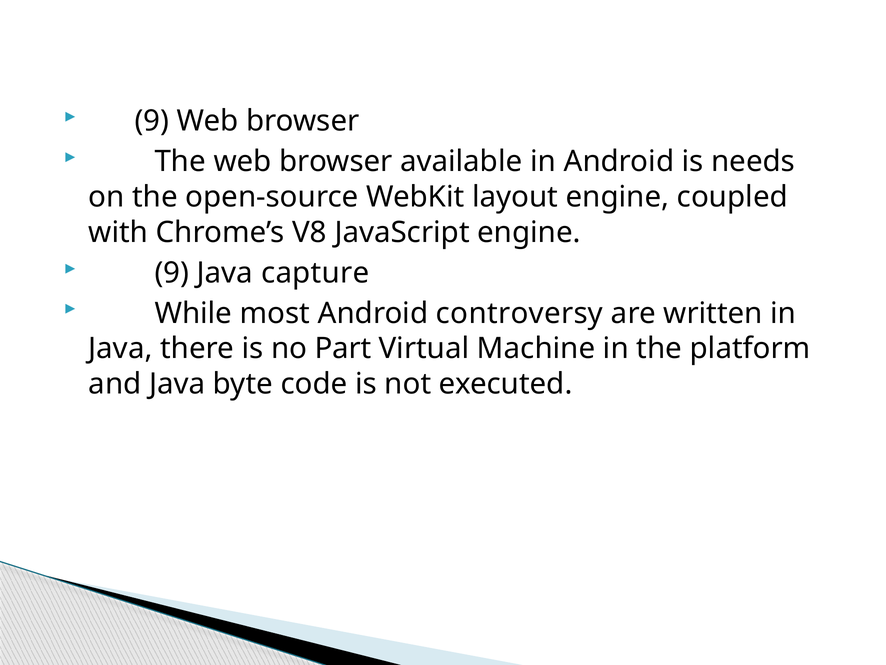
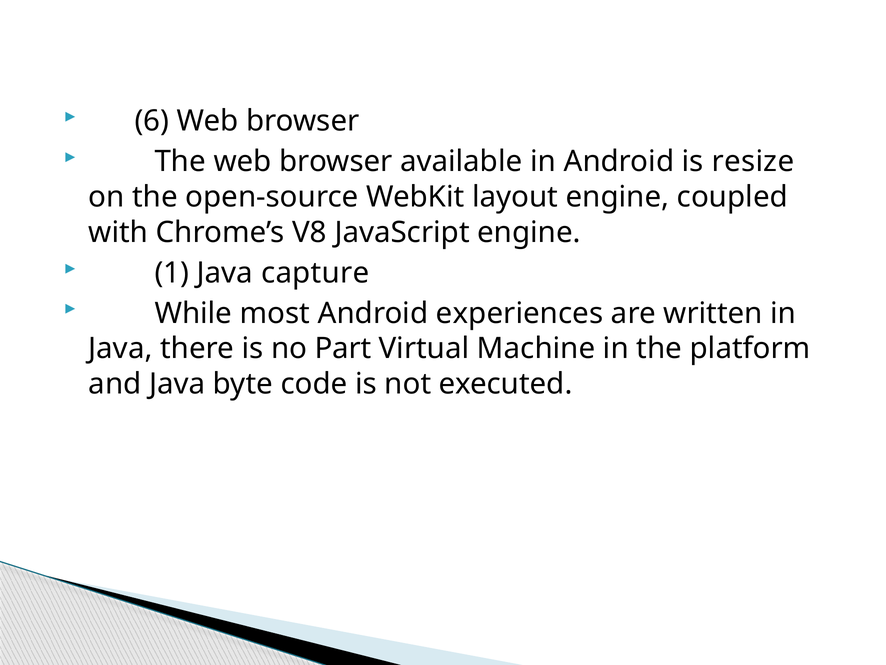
9: 9 -> 6 (152, 121)
needs: needs -> resize (753, 161)
9: 9 -> 1 (172, 273)
controversy: controversy -> experiences (520, 313)
